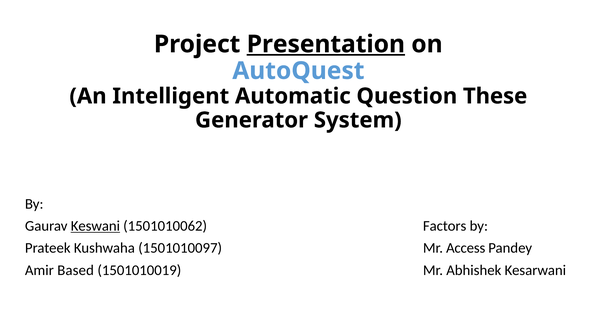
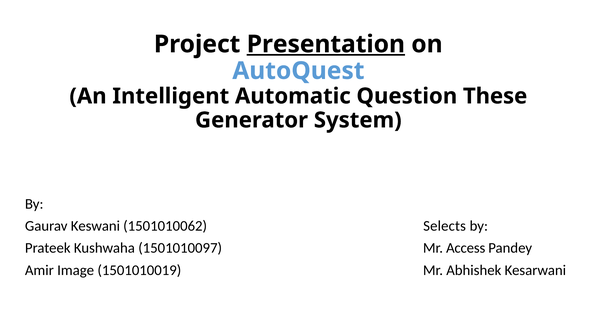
Keswani underline: present -> none (95, 226)
Factors: Factors -> Selects (445, 226)
Based: Based -> Image (76, 270)
